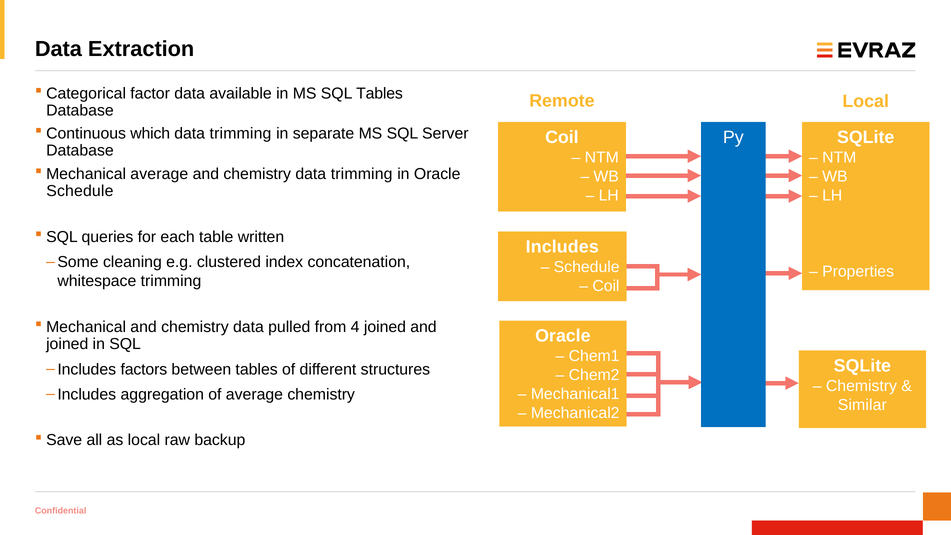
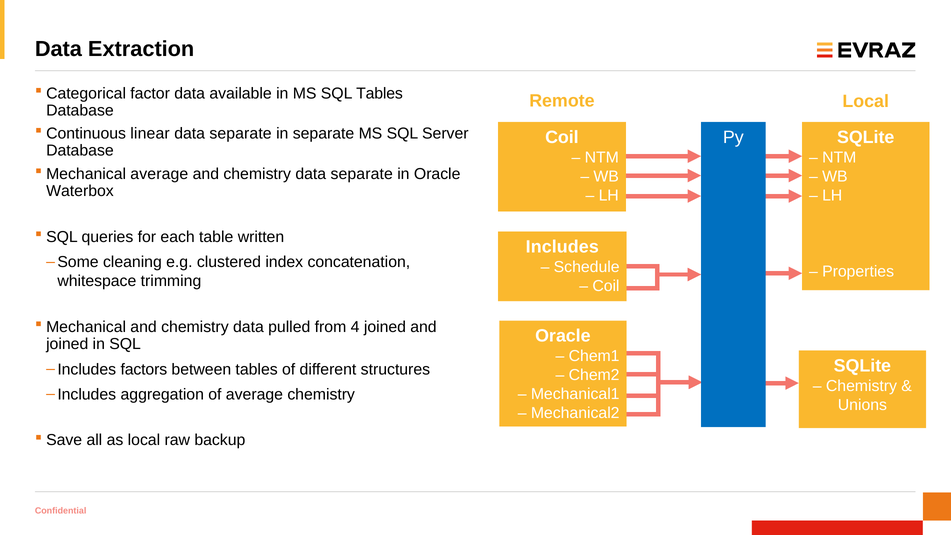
which: which -> linear (150, 134)
trimming: trimming -> separate (241, 134)
chemistry data trimming: trimming -> separate (362, 174)
Schedule: Schedule -> Waterbox (80, 191)
Similar: Similar -> Unions (862, 405)
